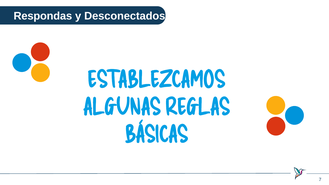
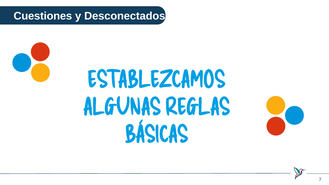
Respondas: Respondas -> Cuestiones (43, 16)
